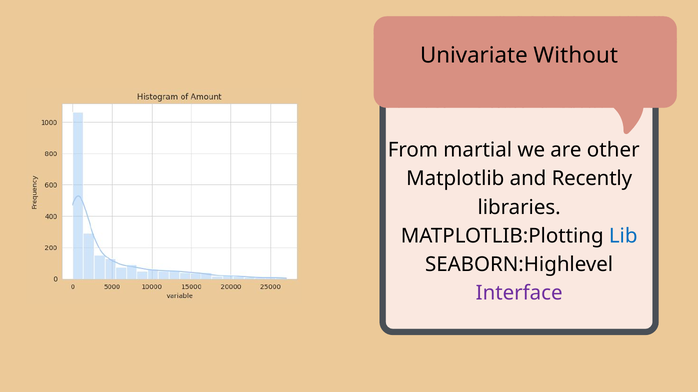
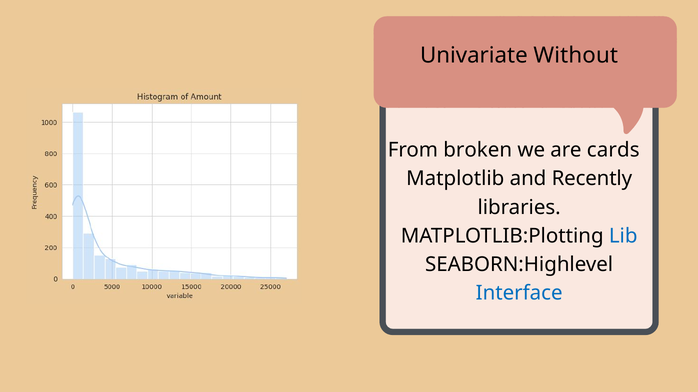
martial: martial -> broken (478, 150)
other: other -> cards (613, 150)
Interface colour: purple -> blue (519, 294)
